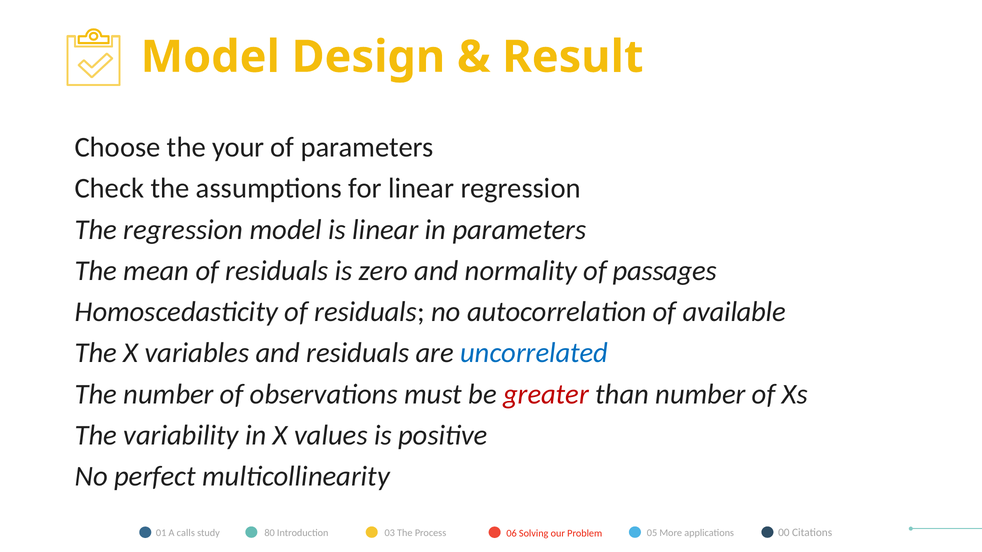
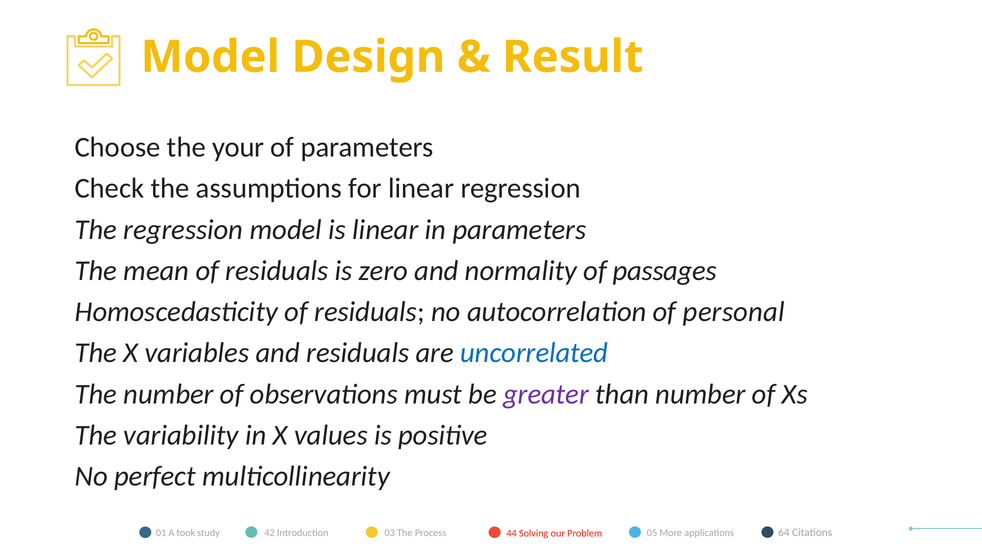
available: available -> personal (734, 312)
greater colour: red -> purple (546, 394)
calls: calls -> took (186, 533)
80: 80 -> 42 (270, 533)
06: 06 -> 44 (512, 534)
00: 00 -> 64 (784, 533)
